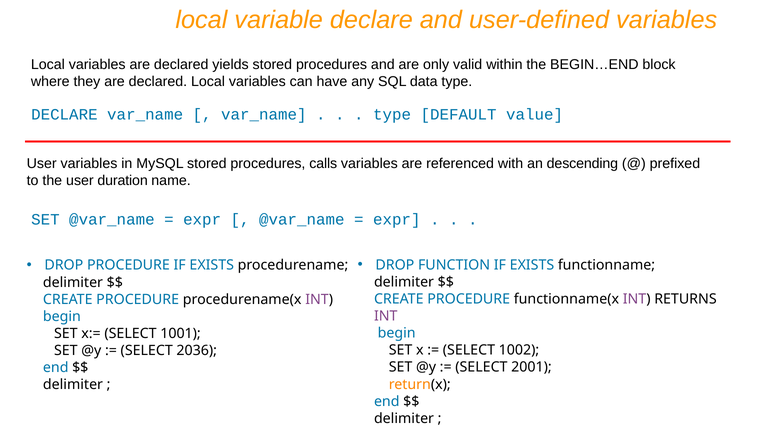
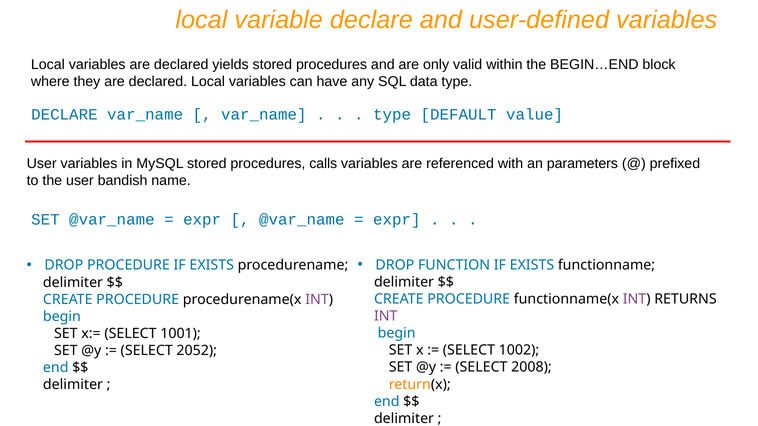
descending: descending -> parameters (582, 164)
duration: duration -> bandish (123, 181)
2036: 2036 -> 2052 (197, 351)
2001: 2001 -> 2008 (531, 368)
